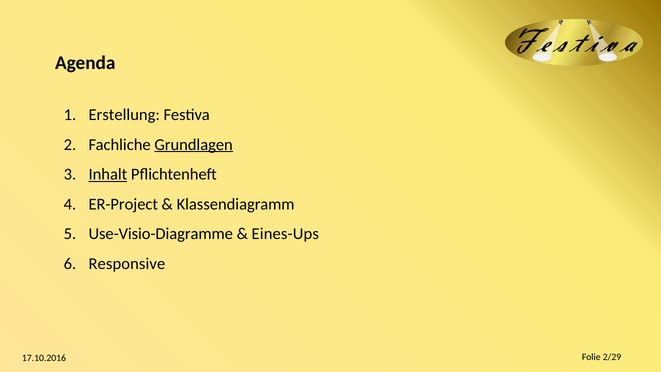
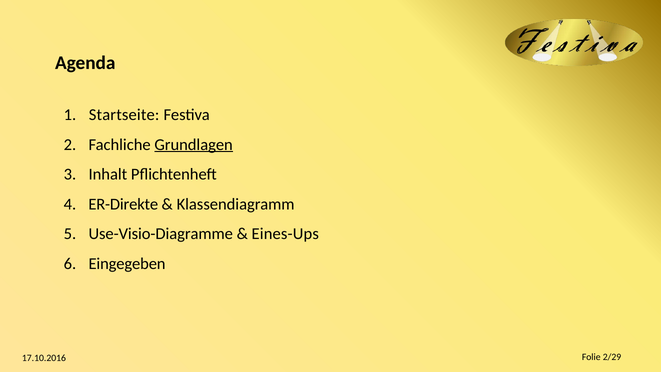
Erstellung: Erstellung -> Startseite (124, 115)
Inhalt underline: present -> none (108, 174)
ER-Project: ER-Project -> ER-Direkte (123, 204)
Responsive: Responsive -> Eingegeben (127, 263)
